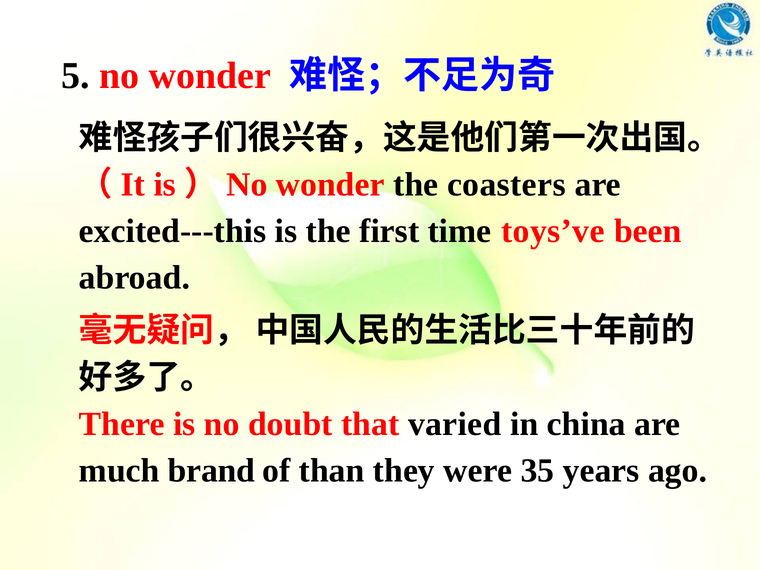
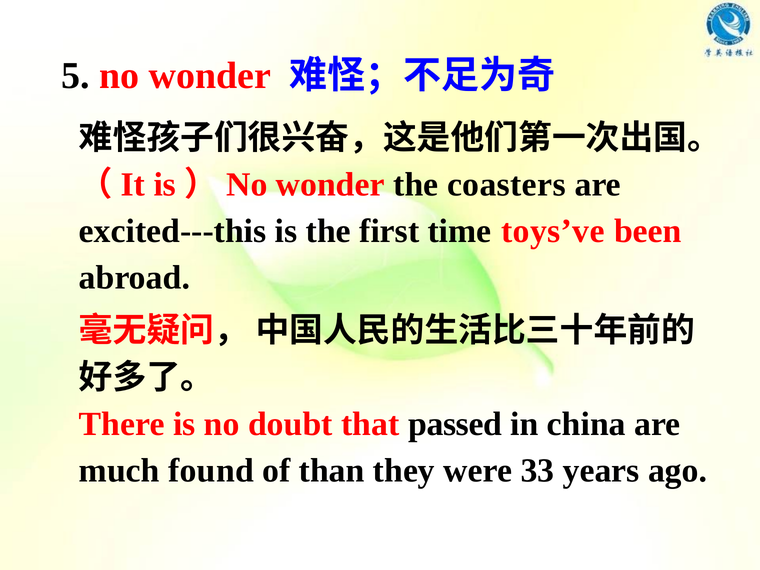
varied: varied -> passed (455, 424)
brand: brand -> found (211, 471)
35: 35 -> 33 (537, 471)
